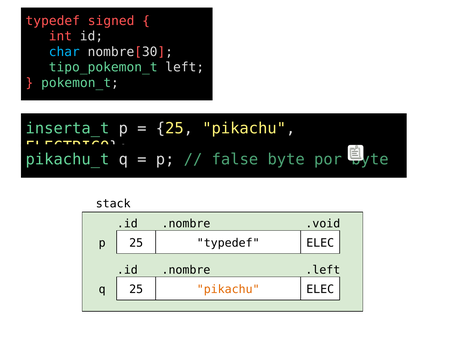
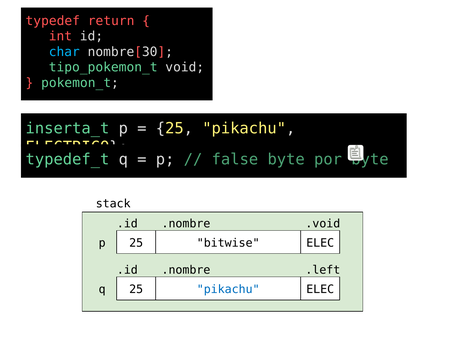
signed: signed -> return (111, 21)
left: left -> void (185, 67)
pikachu_t: pikachu_t -> typedef_t (67, 159)
25 typedef: typedef -> bitwise (228, 243)
pikachu colour: orange -> blue (228, 289)
